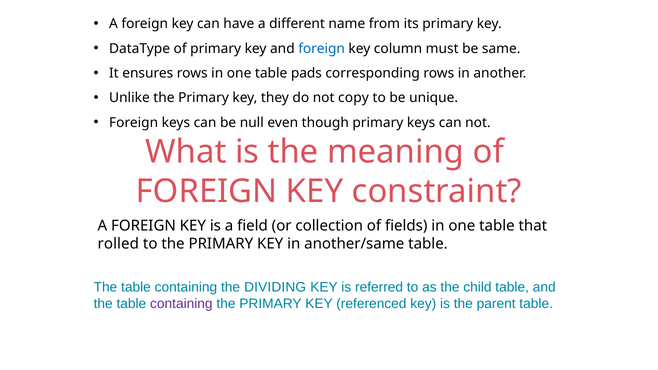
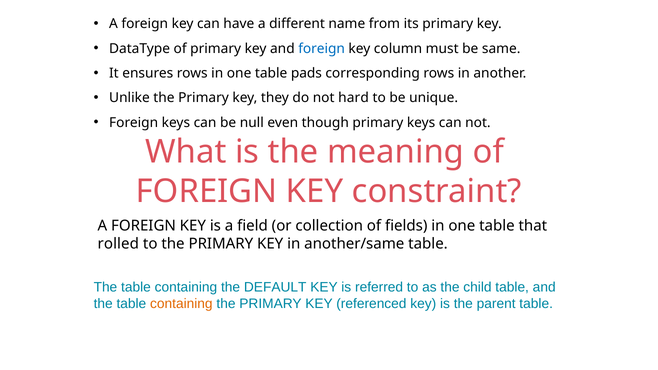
copy: copy -> hard (353, 98)
DIVIDING: DIVIDING -> DEFAULT (275, 287)
containing colour: purple -> orange (181, 304)
